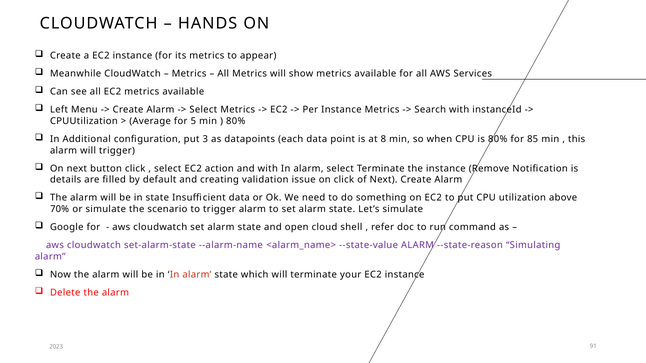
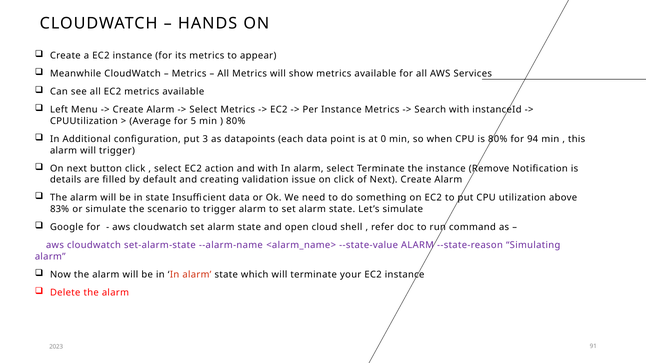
8: 8 -> 0 (383, 139)
85: 85 -> 94 (533, 139)
70%: 70% -> 83% (60, 209)
